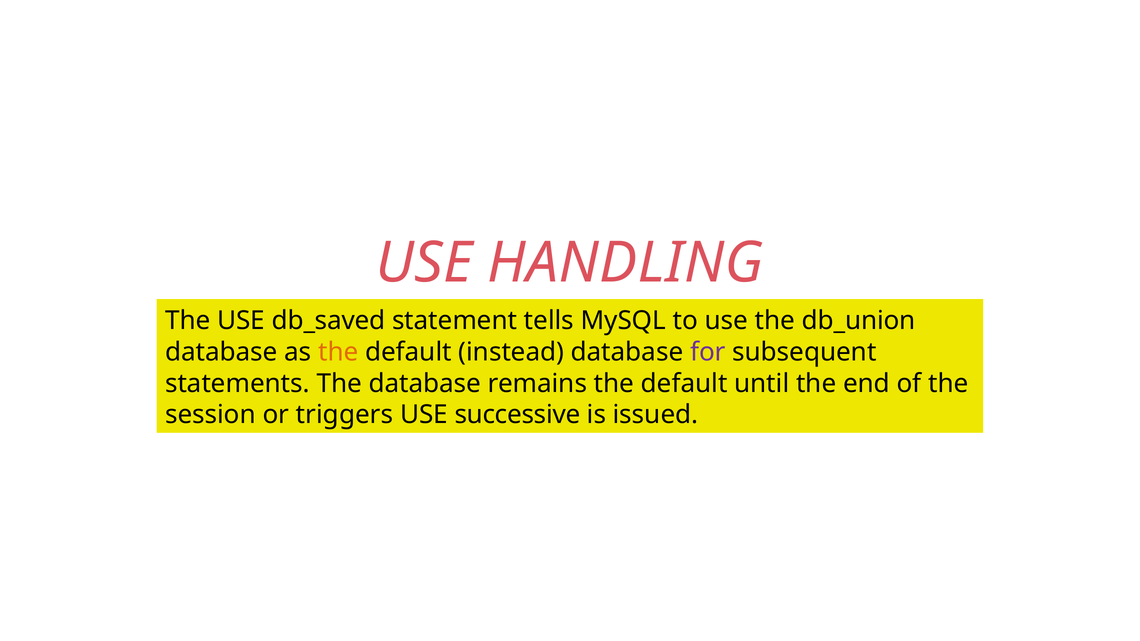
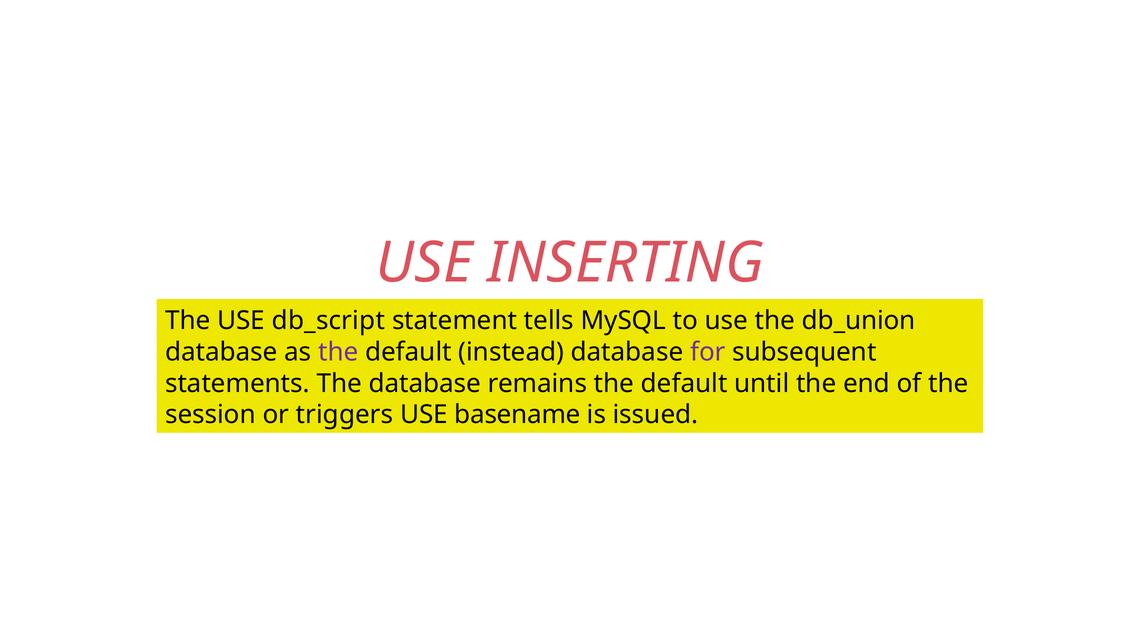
HANDLING: HANDLING -> INSERTING (625, 263)
db_saved: db_saved -> db_script (328, 321)
the colour: orange -> purple (338, 352)
successive: successive -> basename (518, 415)
